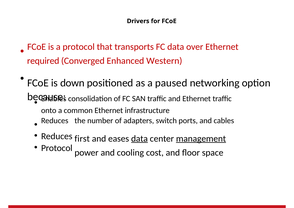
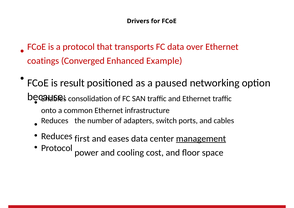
required: required -> coatings (43, 61)
Western: Western -> Example (164, 61)
down: down -> result (72, 83)
data underline: present -> none (139, 139)
